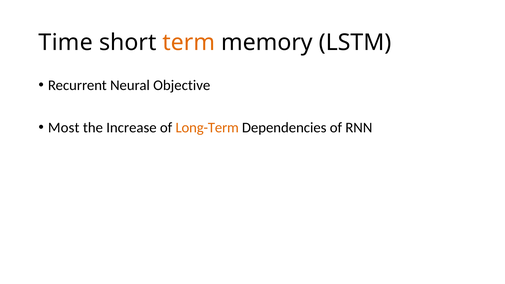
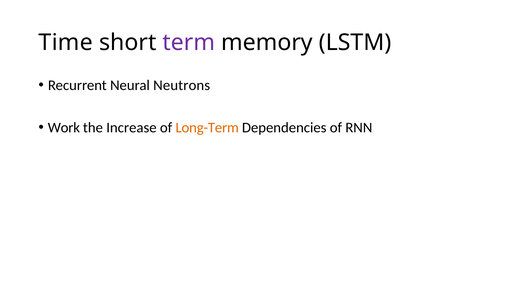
term colour: orange -> purple (189, 42)
Objective: Objective -> Neutrons (182, 85)
Most: Most -> Work (64, 128)
